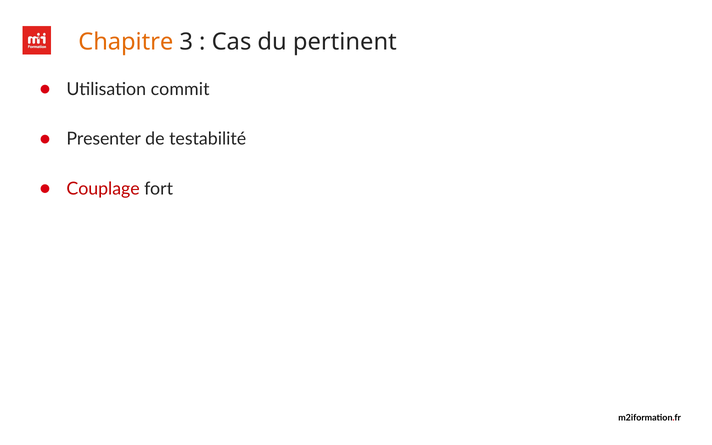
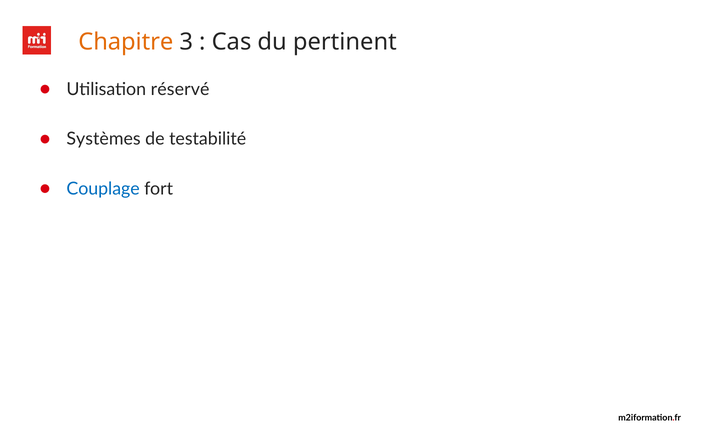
commit: commit -> réservé (180, 89)
Presenter: Presenter -> Systèmes (104, 139)
Couplage colour: red -> blue (103, 189)
